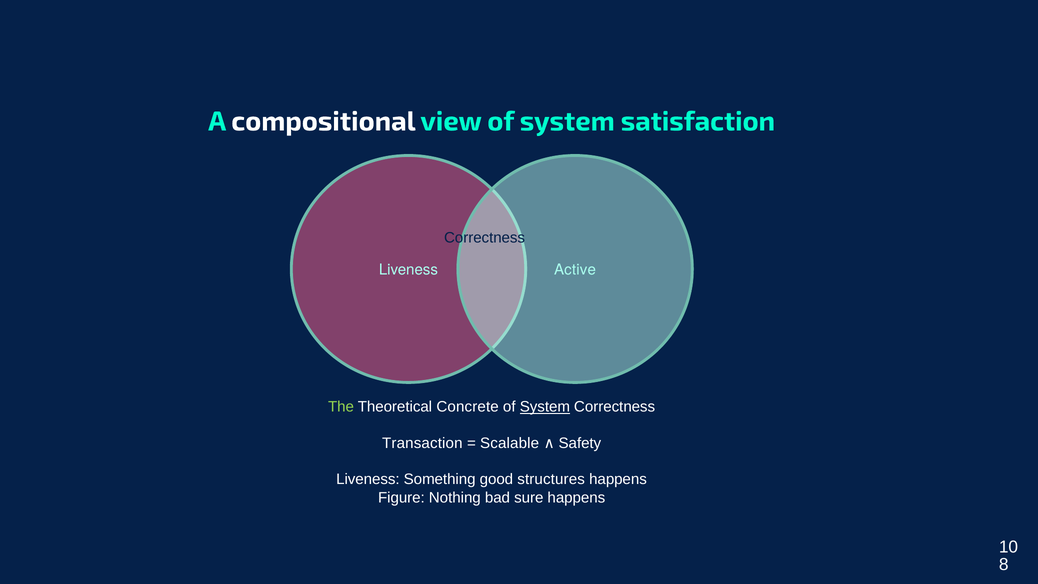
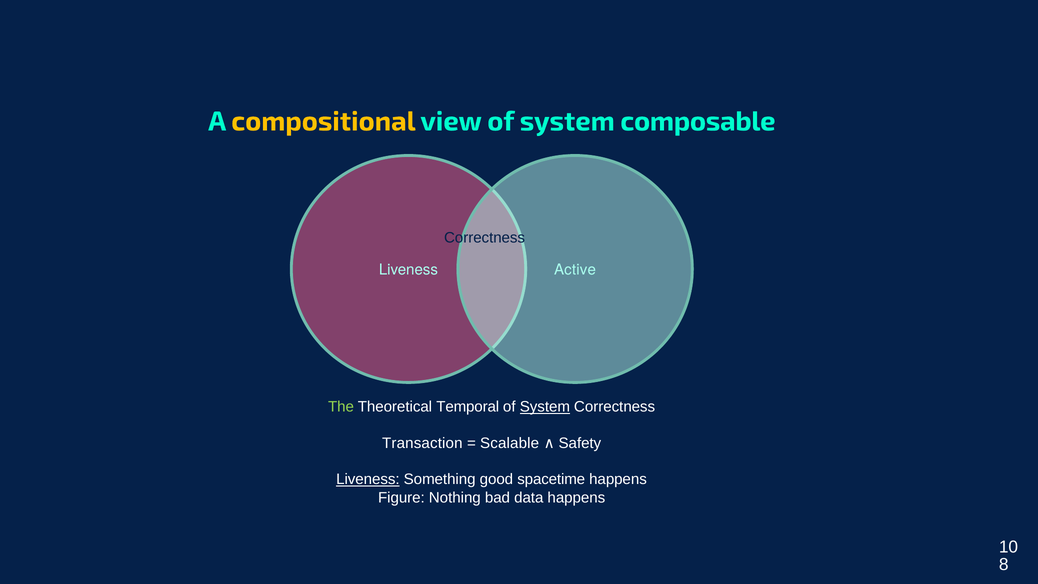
compositional colour: white -> yellow (323, 121)
satisfaction: satisfaction -> composable (698, 121)
Concrete: Concrete -> Temporal (468, 407)
Liveness underline: none -> present (368, 479)
structures: structures -> spacetime (551, 479)
sure: sure -> data (529, 497)
